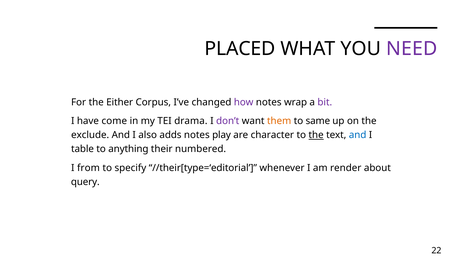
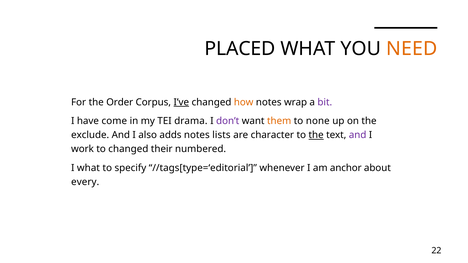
NEED colour: purple -> orange (412, 49)
Either: Either -> Order (120, 102)
I’ve underline: none -> present (181, 102)
how colour: purple -> orange (244, 102)
same: same -> none (318, 121)
play: play -> lists (221, 135)
and colour: blue -> purple (358, 135)
table: table -> work (82, 149)
to anything: anything -> changed (128, 149)
I from: from -> what (88, 168)
//their[type=‘editorial: //their[type=‘editorial -> //tags[type=‘editorial (203, 168)
render: render -> anchor (346, 168)
query: query -> every (85, 182)
